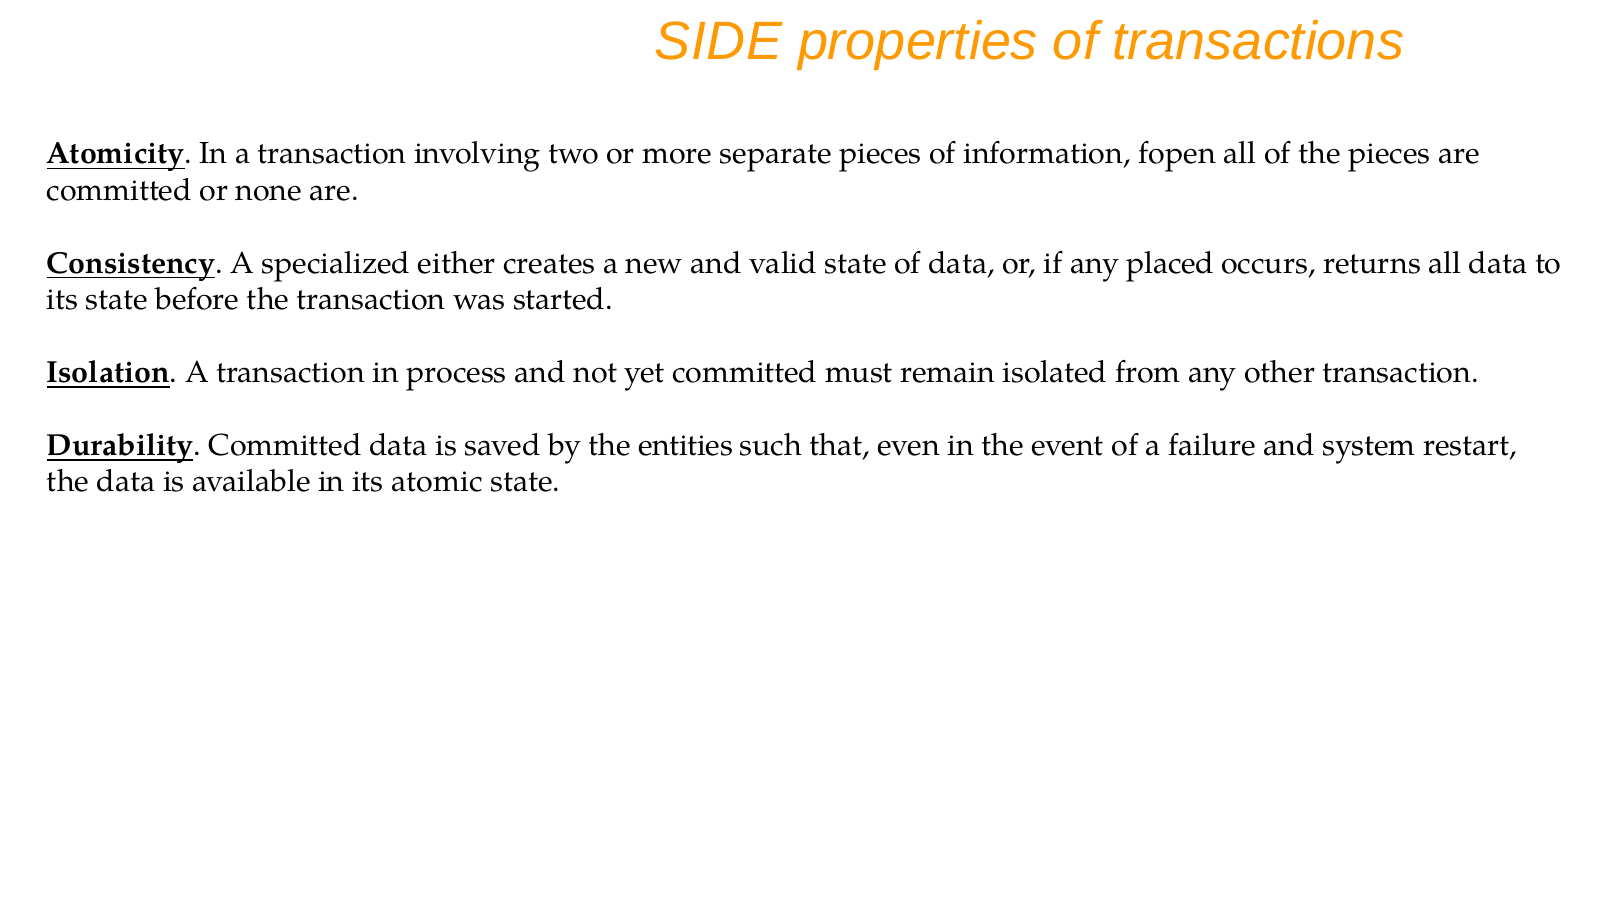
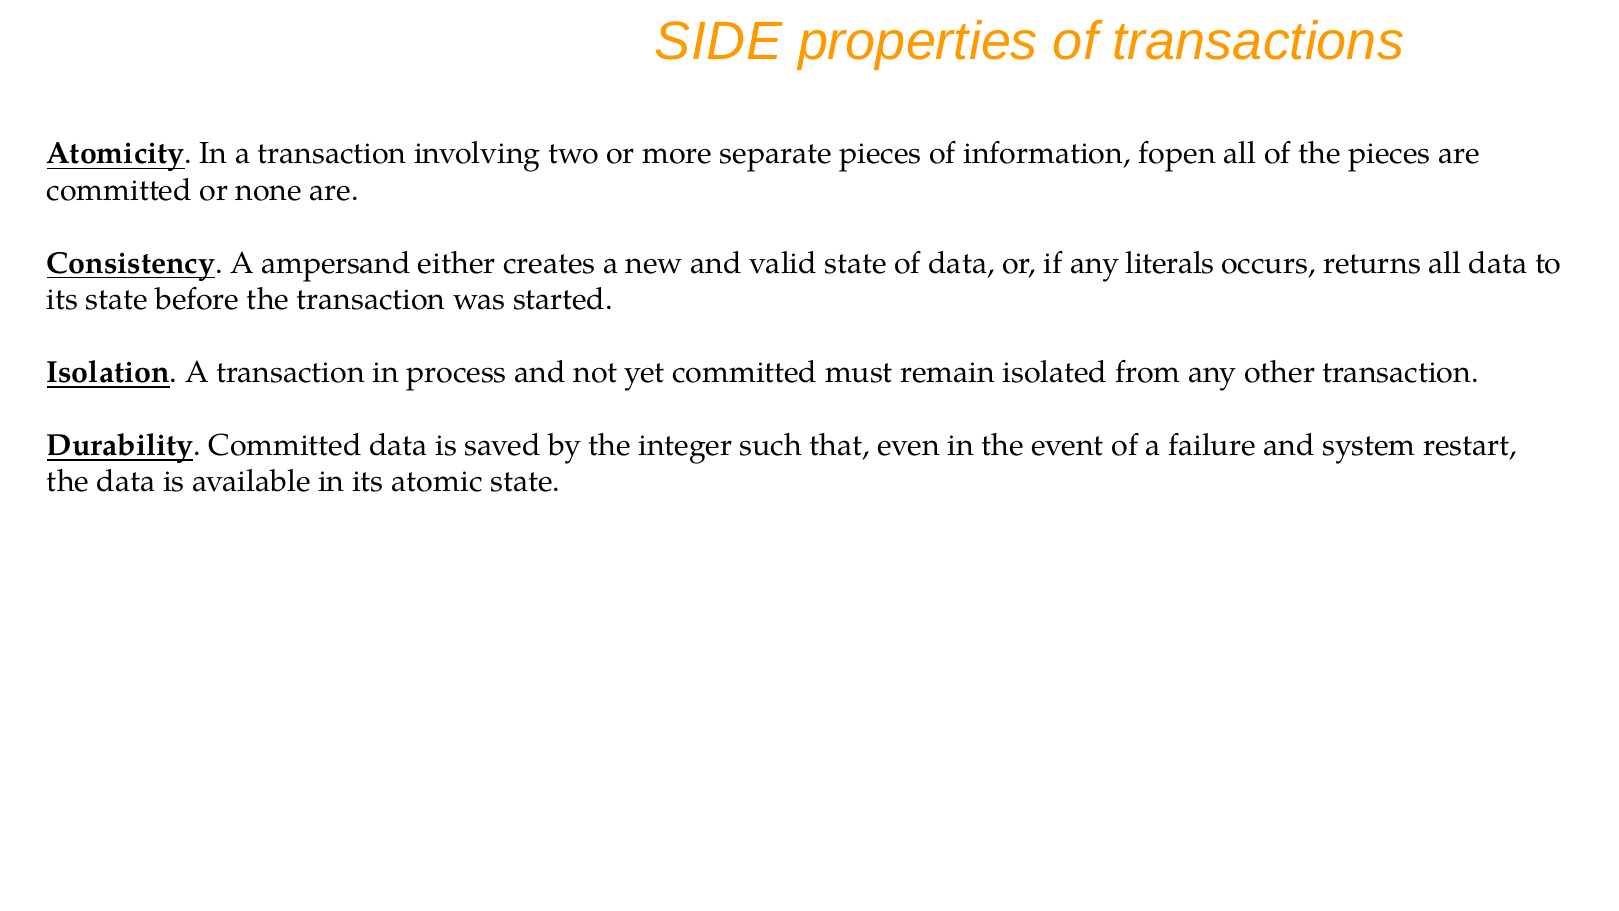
specialized: specialized -> ampersand (336, 263)
placed: placed -> literals (1170, 263)
entities: entities -> integer (685, 445)
